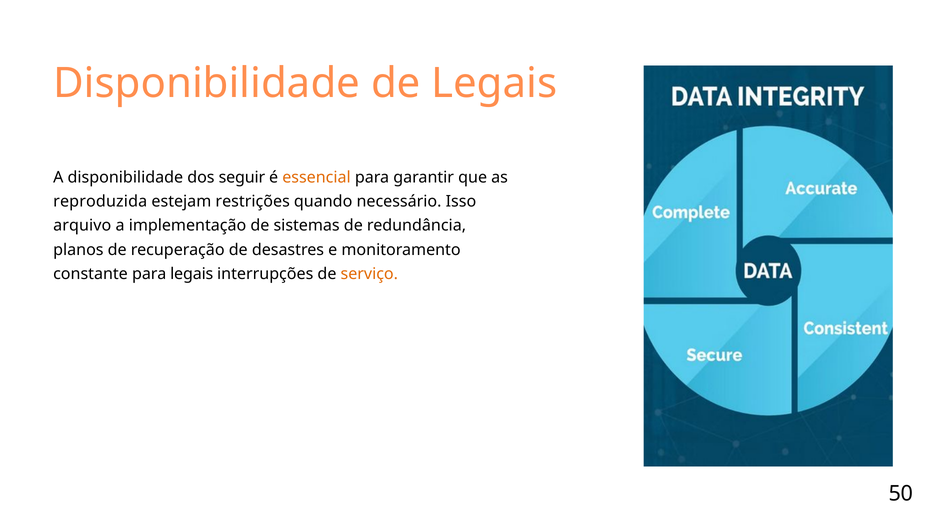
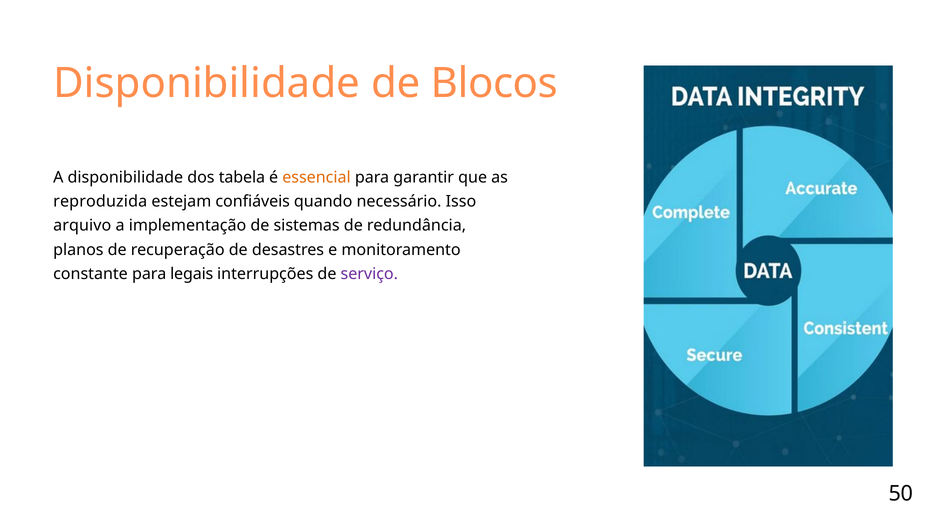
de Legais: Legais -> Blocos (494, 83)
seguir: seguir -> tabela (242, 177)
restrições: restrições -> confiáveis (253, 202)
serviço colour: orange -> purple (369, 274)
